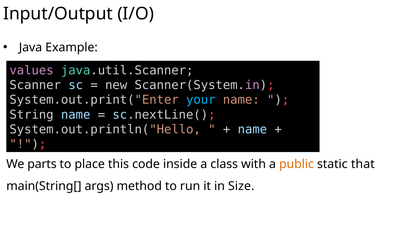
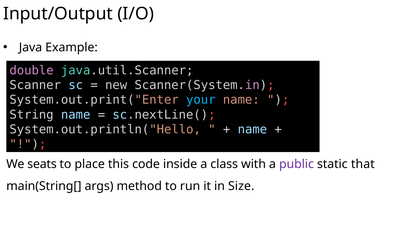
values: values -> double (32, 71)
parts: parts -> seats (42, 164)
public colour: orange -> purple (296, 164)
